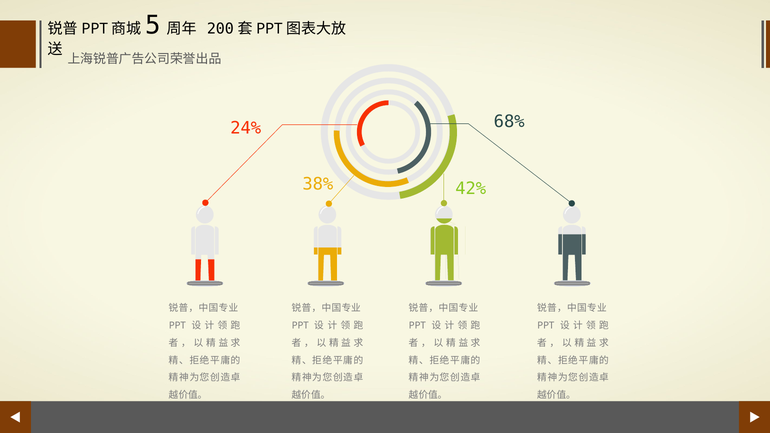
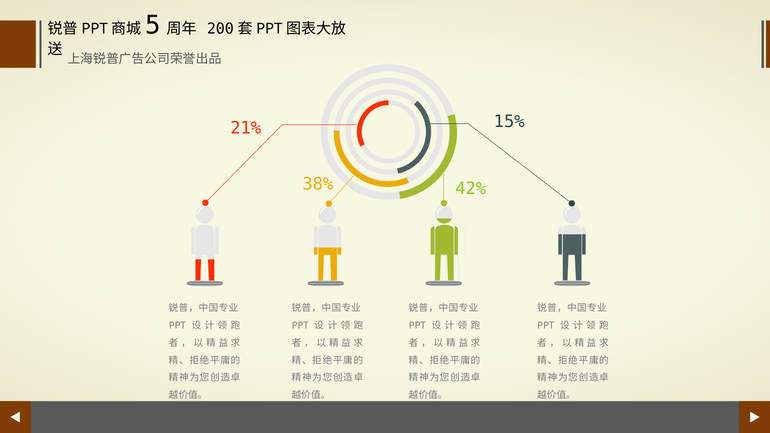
68%: 68% -> 15% (509, 122)
24%: 24% -> 21% (246, 128)
